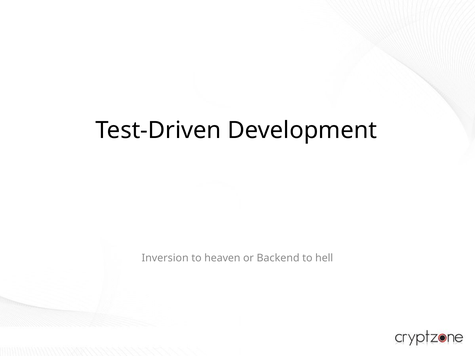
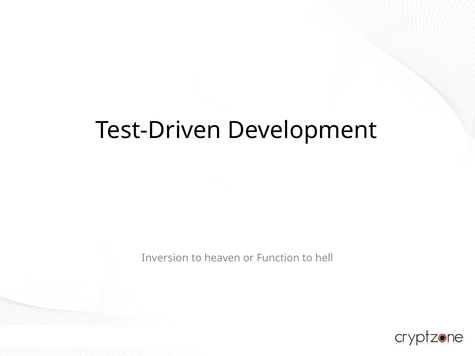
Backend: Backend -> Function (278, 258)
